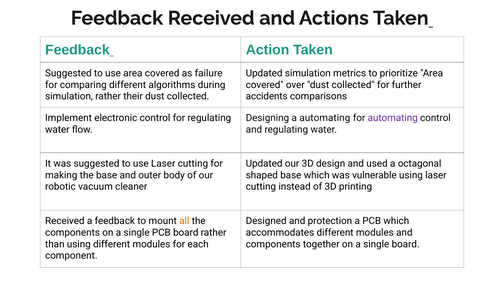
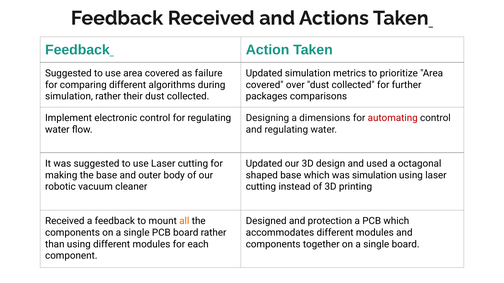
accidents: accidents -> packages (267, 97)
a automating: automating -> dimensions (325, 118)
automating colour: purple -> red (393, 118)
was vulnerable: vulnerable -> simulation (374, 176)
